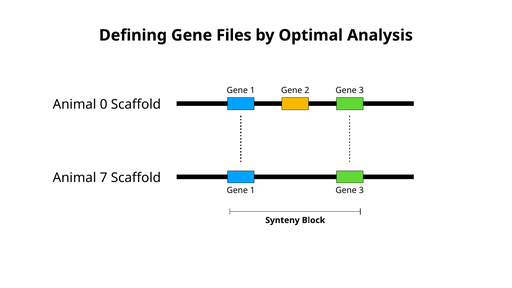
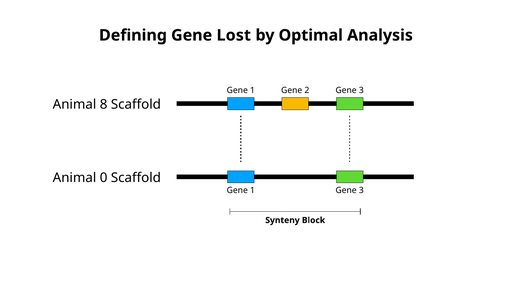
Files: Files -> Lost (234, 35)
0: 0 -> 8 (104, 105)
7: 7 -> 0 (104, 178)
